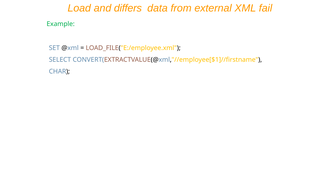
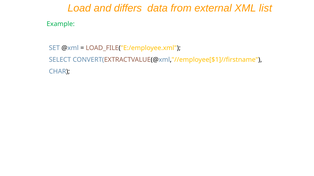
fail: fail -> list (265, 8)
